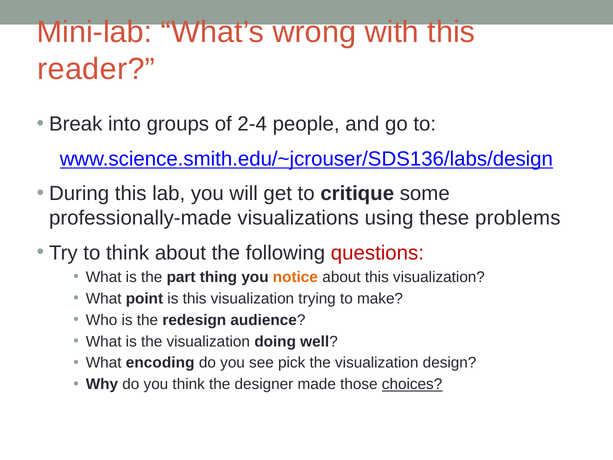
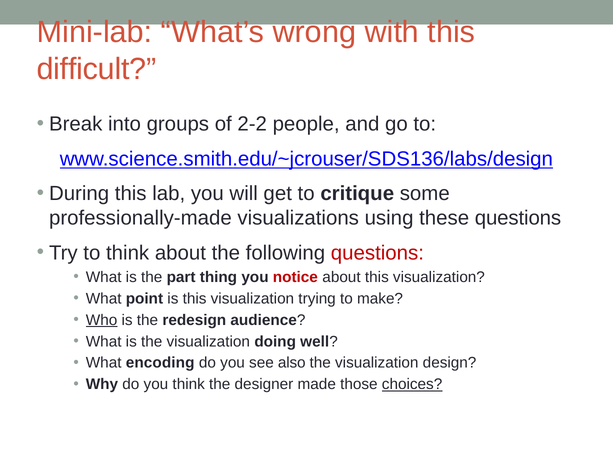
reader: reader -> difficult (97, 69)
2-4: 2-4 -> 2-2 (252, 124)
these problems: problems -> questions (518, 218)
notice colour: orange -> red (295, 277)
Who underline: none -> present (102, 320)
pick: pick -> also (292, 363)
